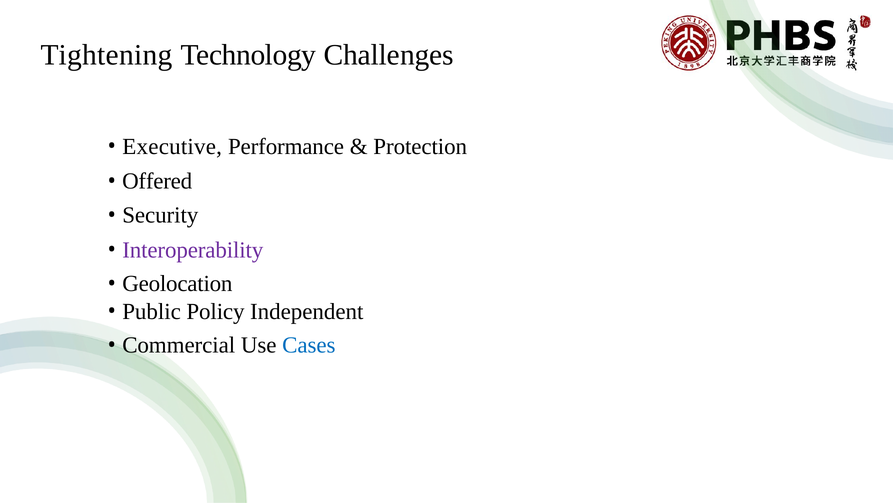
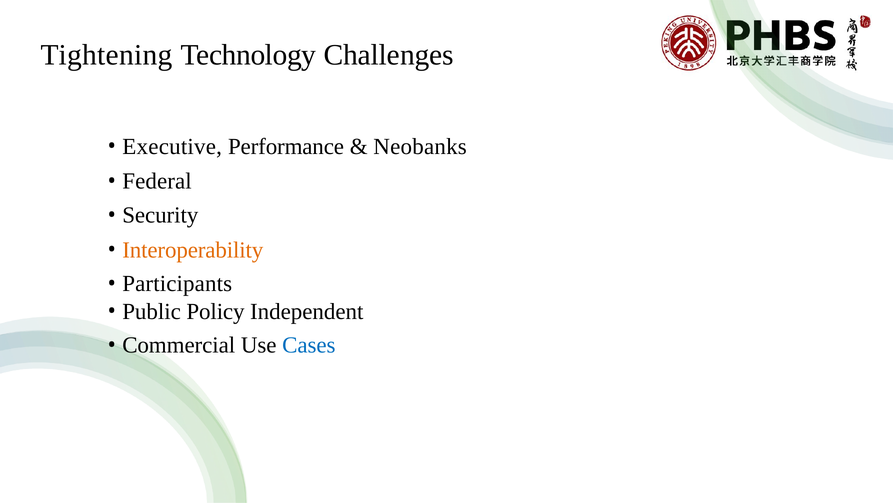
Protection: Protection -> Neobanks (420, 146)
Offered: Offered -> Federal (157, 181)
Interoperability colour: purple -> orange (193, 250)
Geolocation: Geolocation -> Participants (177, 283)
